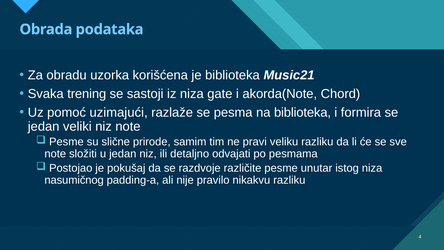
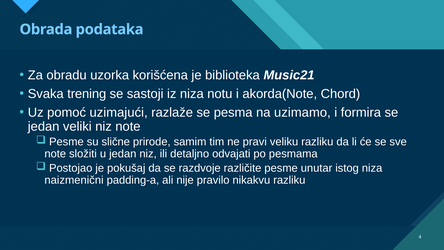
gate: gate -> notu (220, 94)
na biblioteka: biblioteka -> uzimamo (302, 112)
nasumičnog: nasumičnog -> naizmenični (74, 180)
